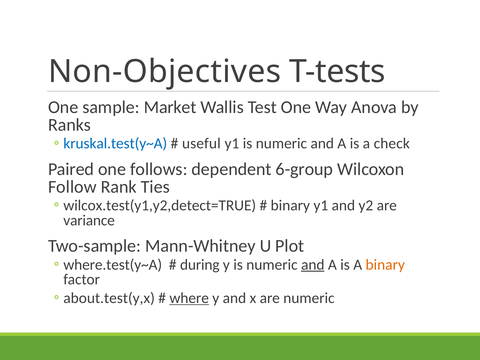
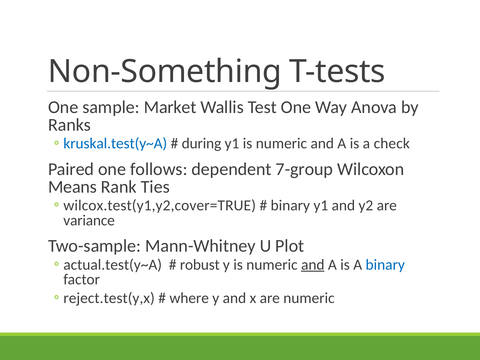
Non-Objectives: Non-Objectives -> Non-Something (165, 72)
useful: useful -> during (202, 144)
6-group: 6-group -> 7-group (304, 169)
Follow: Follow -> Means (72, 187)
wilcox.test(y1,y2,detect=TRUE: wilcox.test(y1,y2,detect=TRUE -> wilcox.test(y1,y2,cover=TRUE (160, 205)
where.test(y~A: where.test(y~A -> actual.test(y~A (113, 265)
during: during -> robust (200, 265)
binary colour: orange -> blue (385, 265)
about.test(y,x: about.test(y,x -> reject.test(y,x (109, 298)
where underline: present -> none (189, 298)
